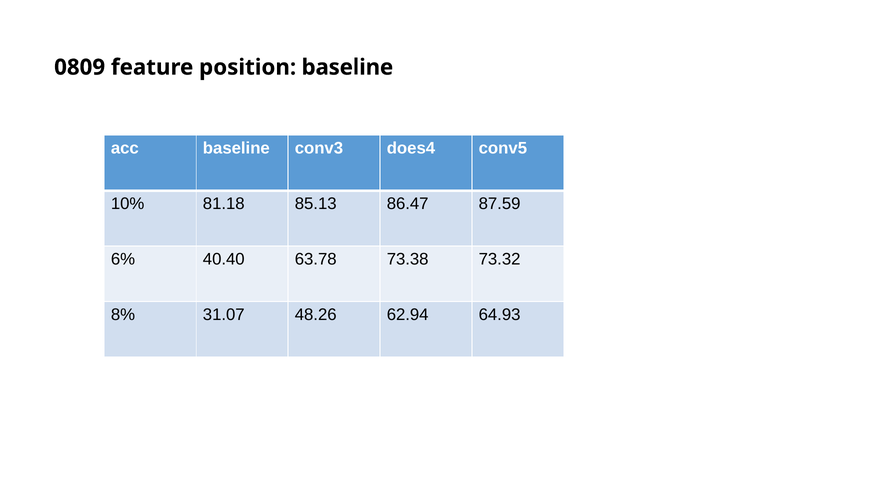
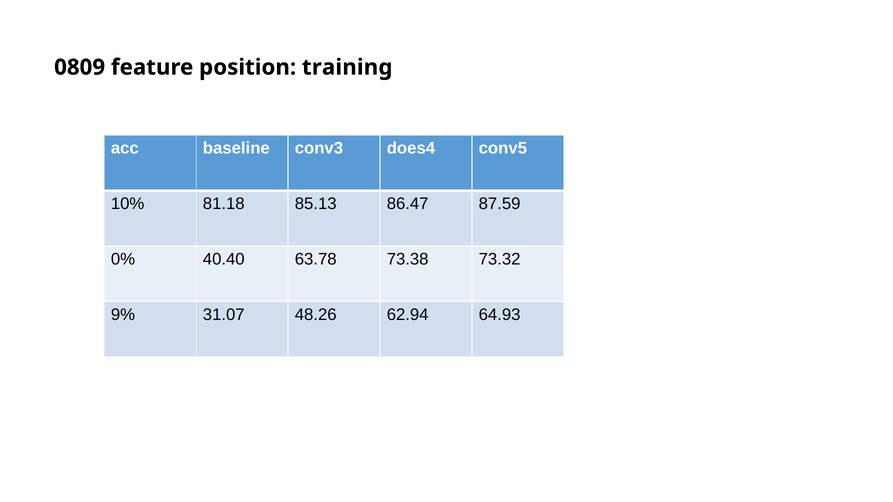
position baseline: baseline -> training (347, 67)
6%: 6% -> 0% (123, 259)
8%: 8% -> 9% (123, 315)
